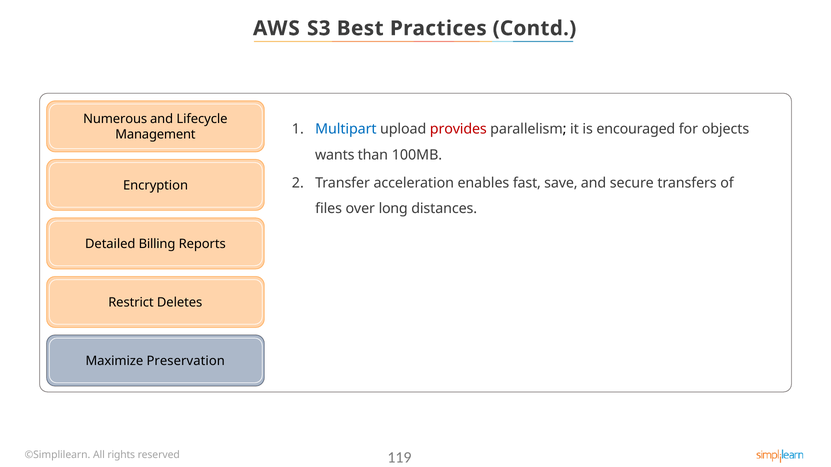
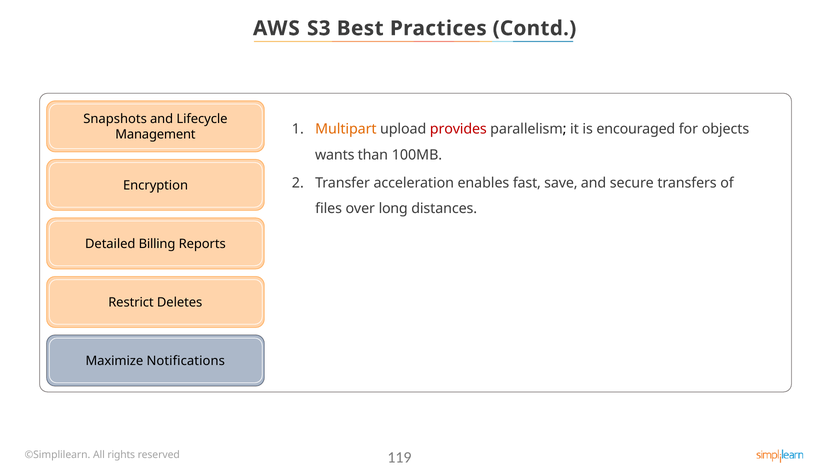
Numerous: Numerous -> Snapshots (115, 119)
Multipart colour: blue -> orange (346, 129)
Preservation: Preservation -> Notifications (186, 361)
